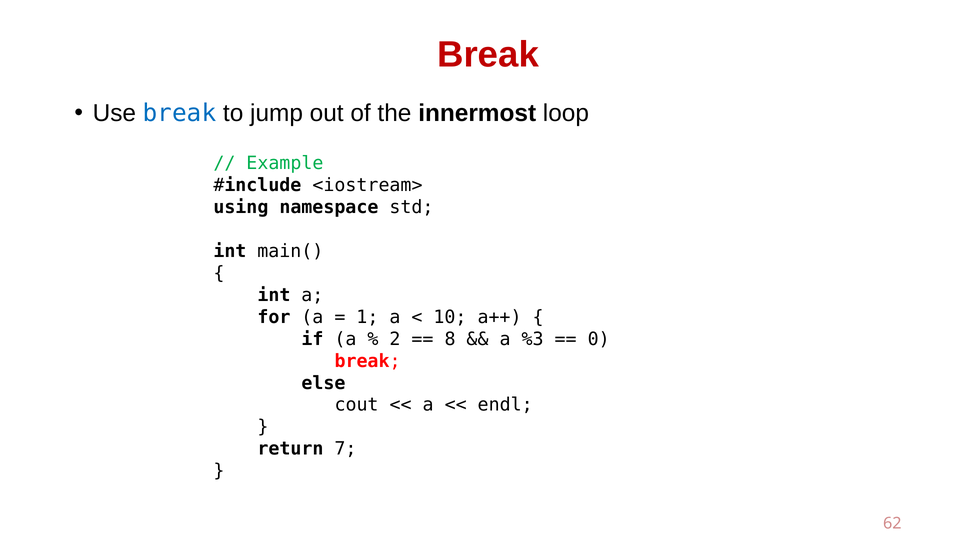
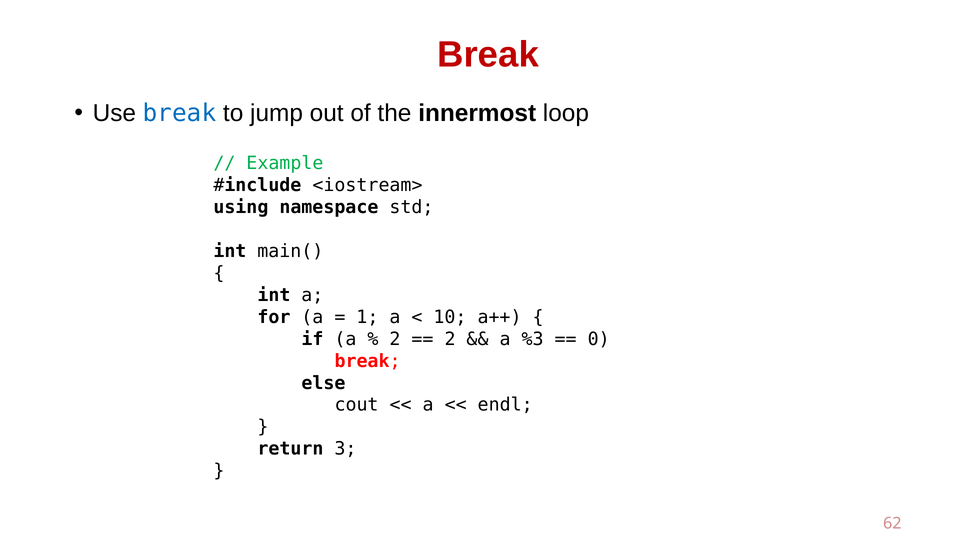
8: 8 -> 2 (450, 339)
7: 7 -> 3 (345, 449)
